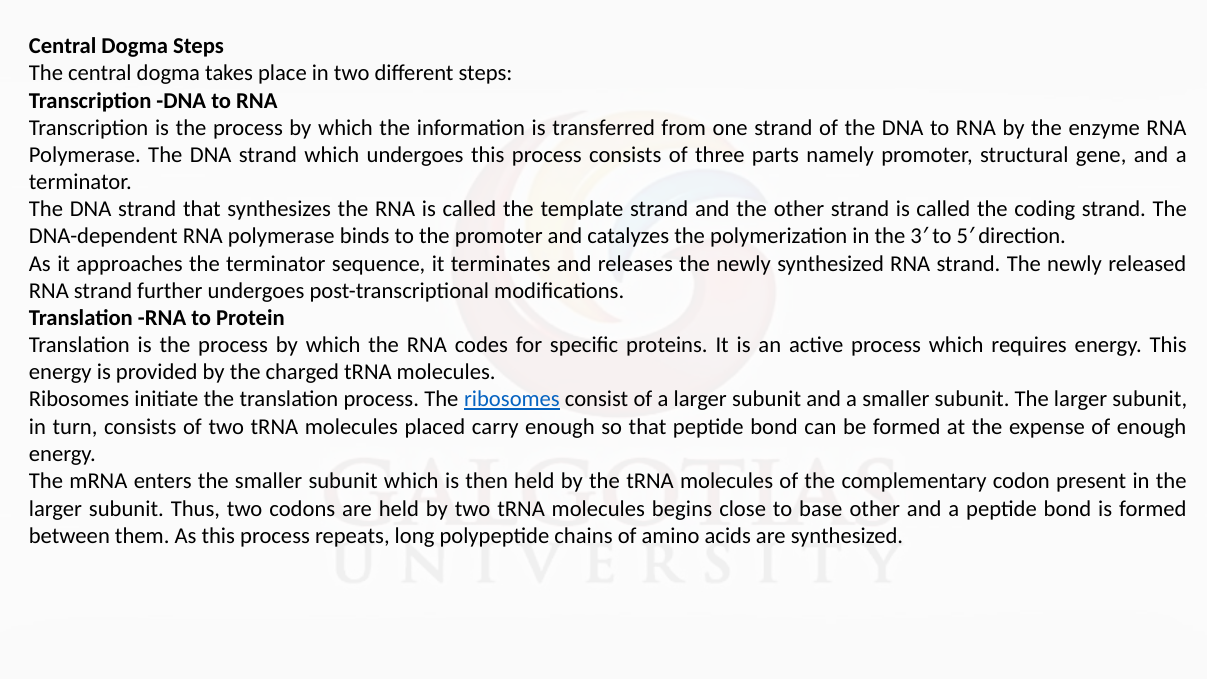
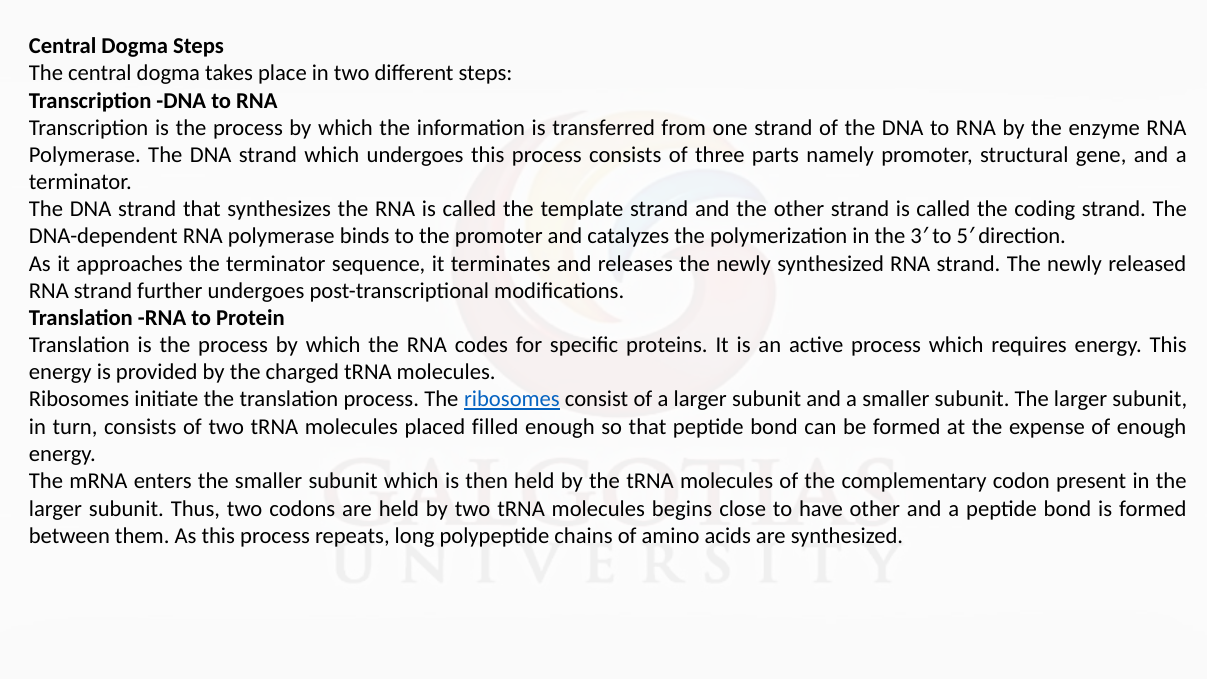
carry: carry -> filled (495, 427)
base: base -> have (821, 508)
